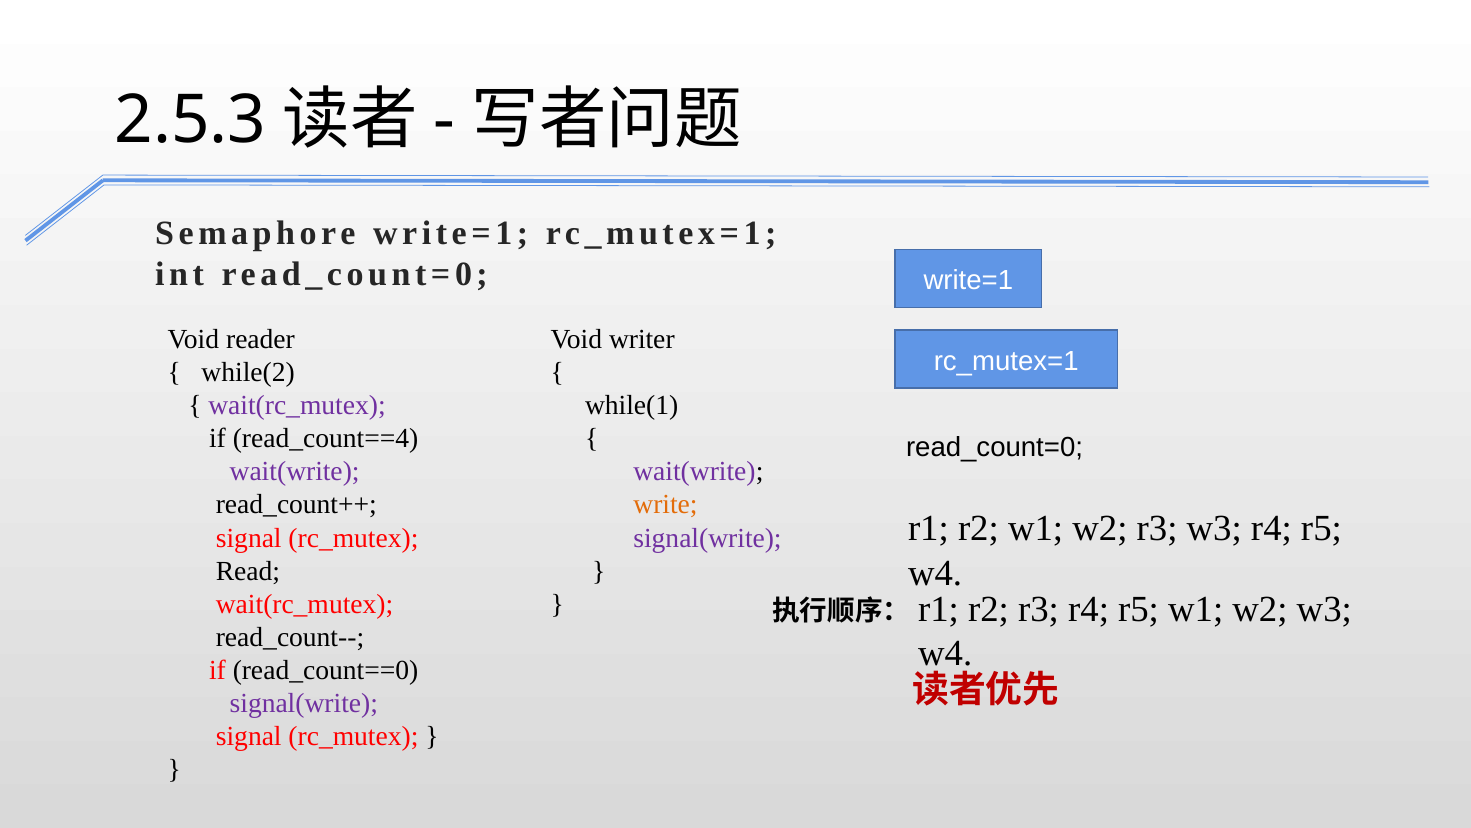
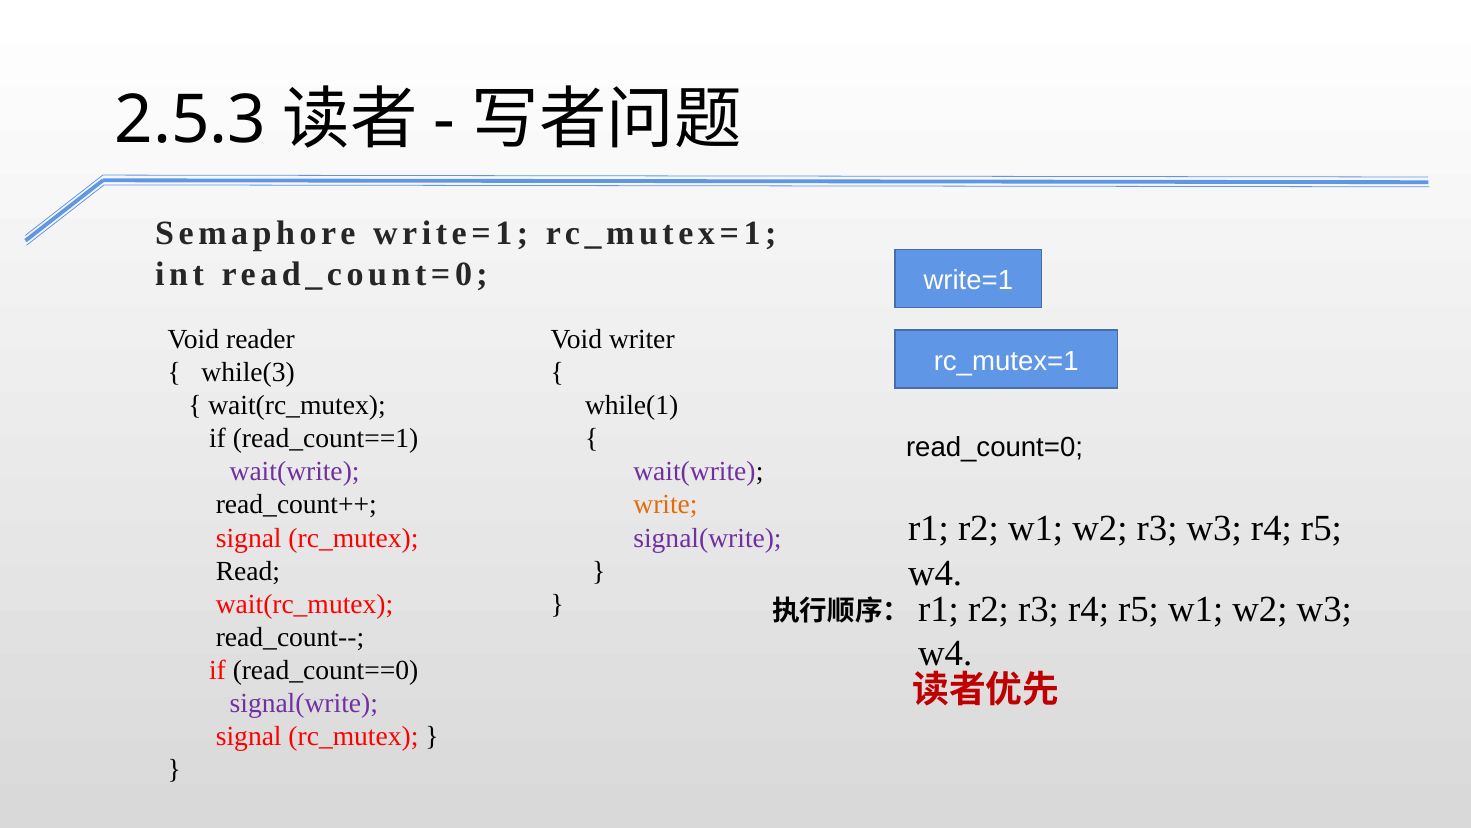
while(2: while(2 -> while(3 (248, 372)
wait(rc_mutex colour: purple -> black (297, 405)
read_count==4: read_count==4 -> read_count==1 (326, 438)
